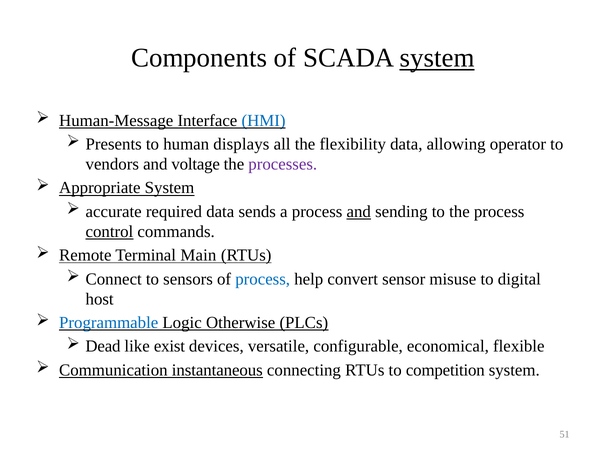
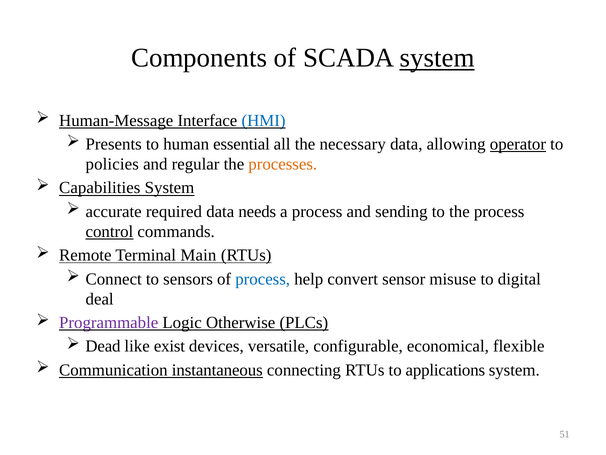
displays: displays -> essential (242, 144)
flexibility: flexibility -> necessary (353, 144)
operator underline: none -> present (518, 144)
vendors: vendors -> policies (112, 164)
voltage: voltage -> regular (196, 164)
processes colour: purple -> orange (283, 164)
Appropriate: Appropriate -> Capabilities (100, 188)
sends: sends -> needs (257, 211)
and underline: present -> none (359, 211)
host: host -> deal (100, 299)
Programmable colour: blue -> purple (109, 322)
competition: competition -> applications (445, 370)
